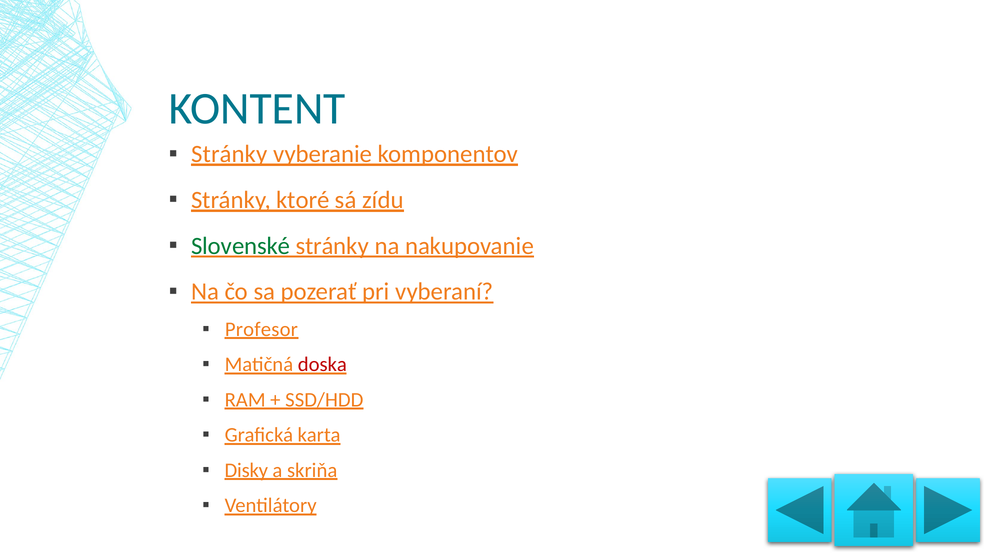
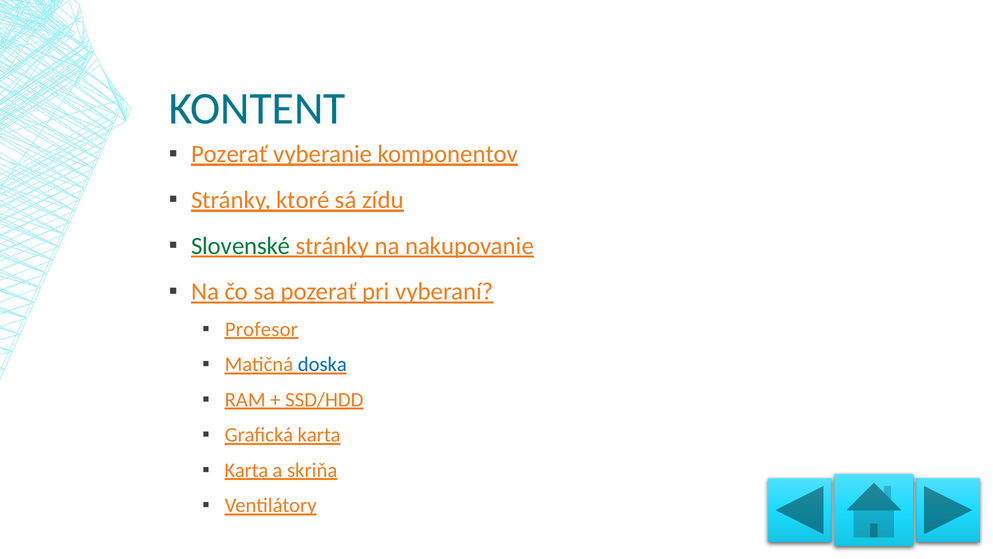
Stránky: Stránky -> Pozerať (229, 154)
doska colour: red -> blue (322, 364)
Disky: Disky -> Karta (246, 470)
